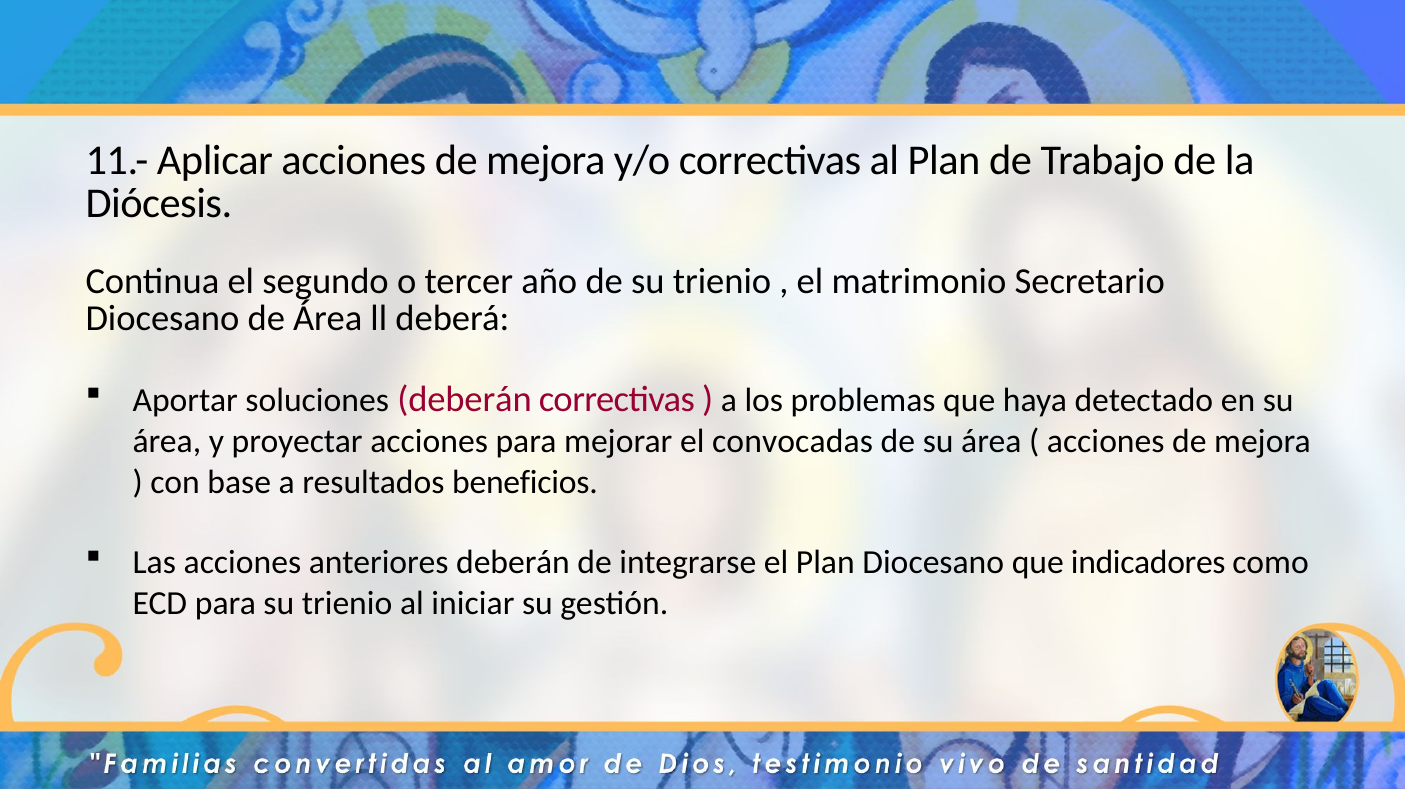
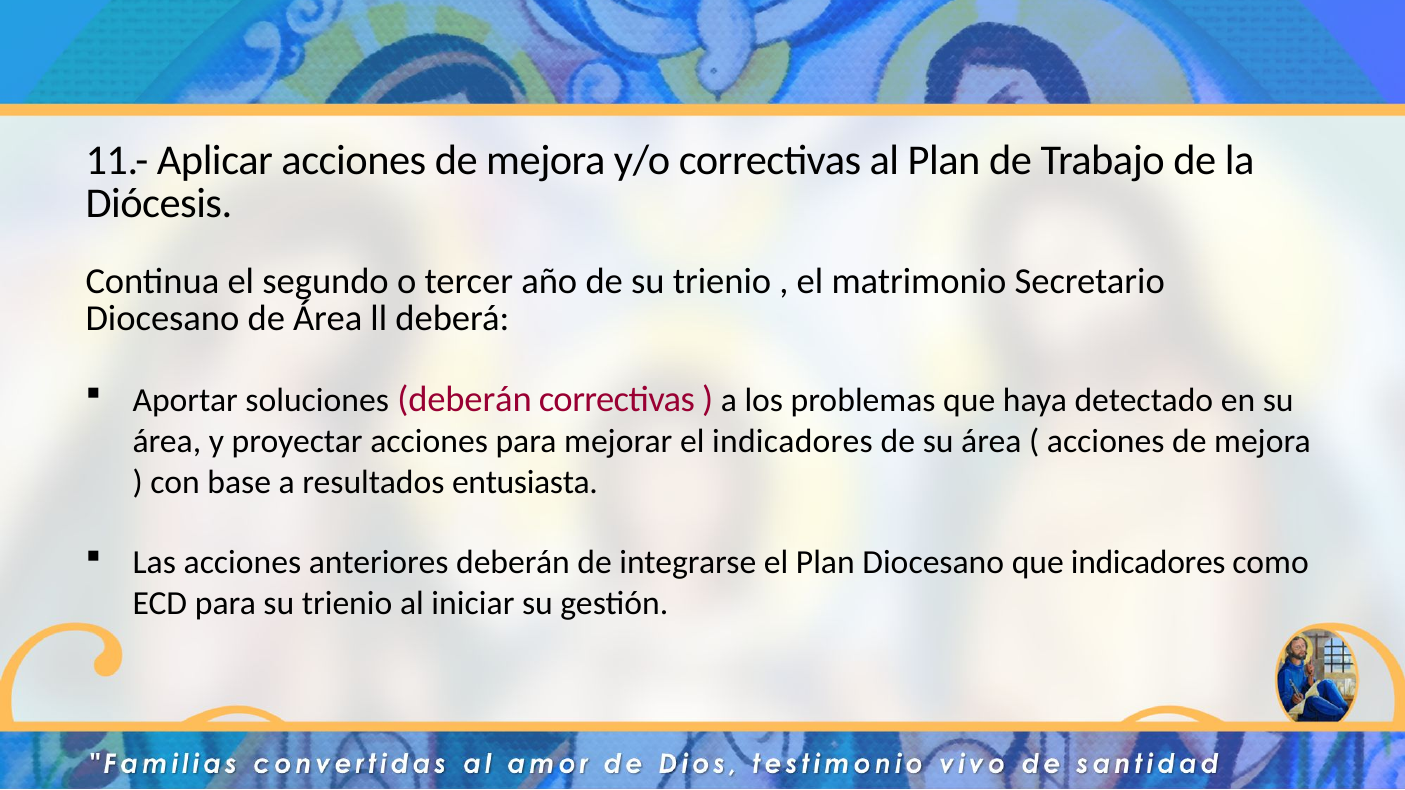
el convocadas: convocadas -> indicadores (792, 442)
beneficios: beneficios -> entusiasta (525, 482)
